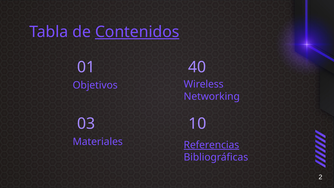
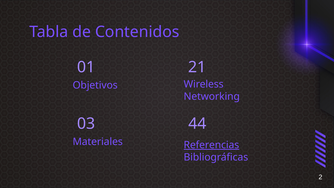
Contenidos underline: present -> none (137, 32)
40: 40 -> 21 (197, 67)
10: 10 -> 44 (197, 124)
